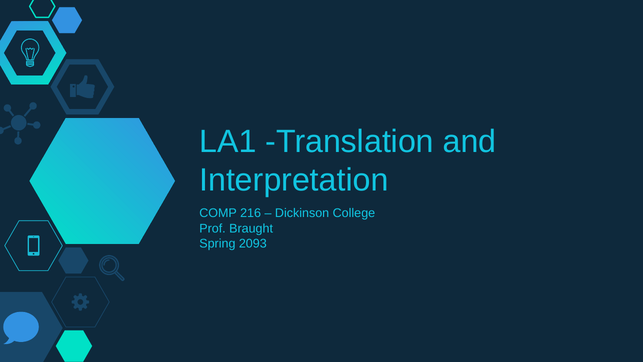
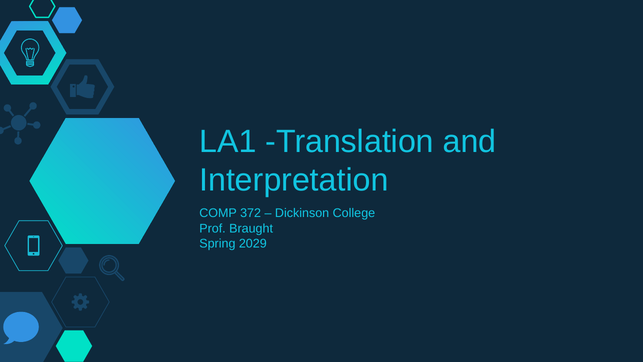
216: 216 -> 372 (251, 213)
2093: 2093 -> 2029 (253, 243)
